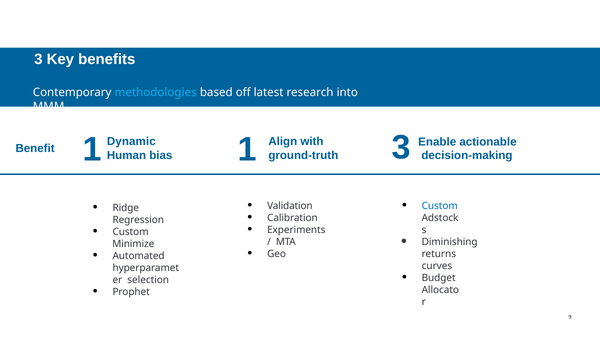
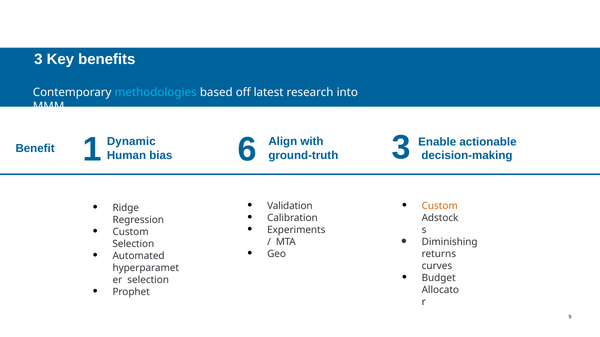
1 1: 1 -> 6 (247, 150)
Custom colour: blue -> orange (440, 206)
Minimize: Minimize -> Selection (133, 244)
